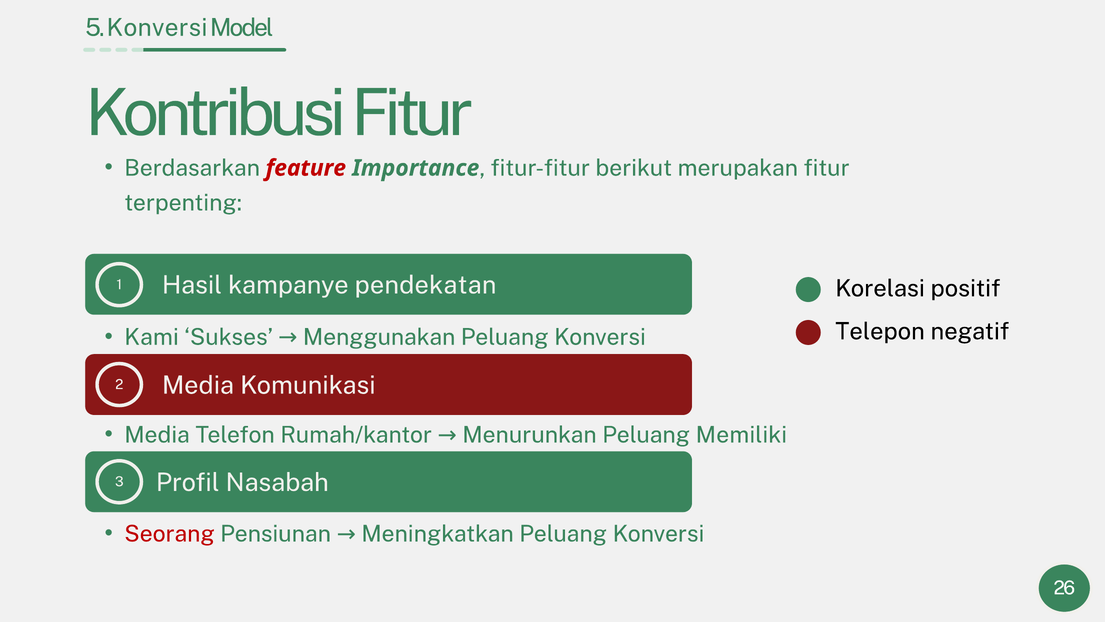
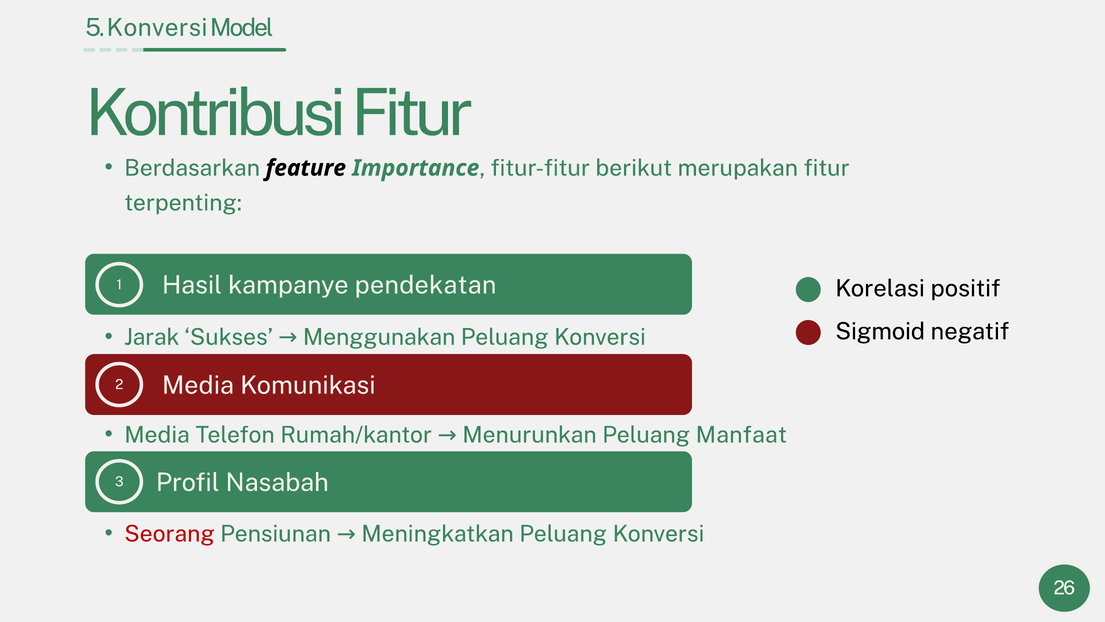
feature colour: red -> black (306, 168)
Telepon: Telepon -> Sigmoid (880, 331)
Kami: Kami -> Jarak (152, 337)
Memiliki: Memiliki -> Manfaat (741, 435)
